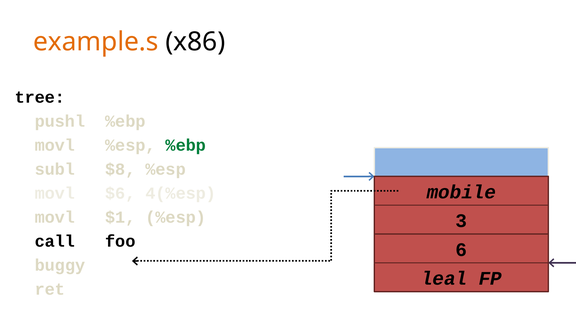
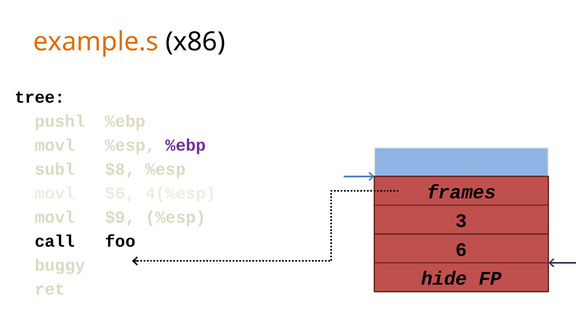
%ebp colour: green -> purple (186, 145)
mobile: mobile -> frames (461, 192)
$1: $1 -> $9 (120, 217)
leal: leal -> hide (444, 279)
